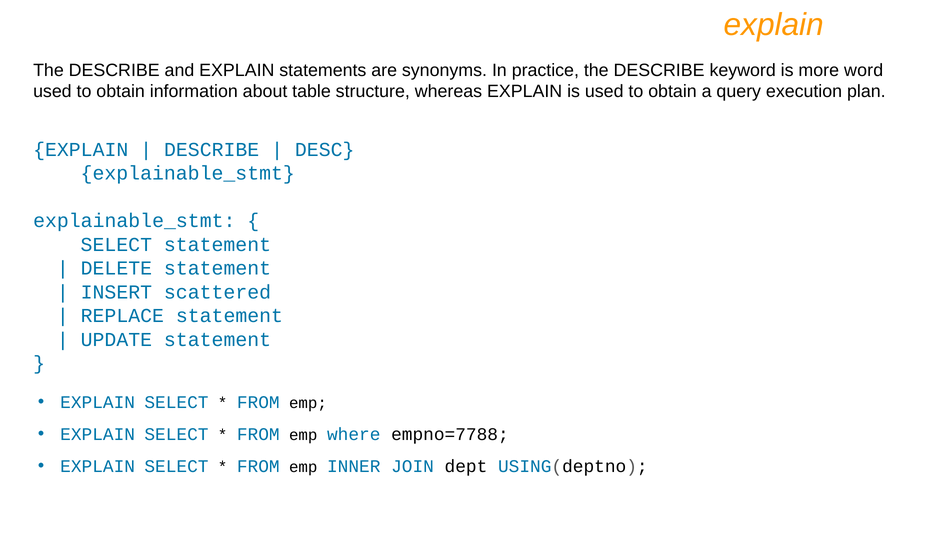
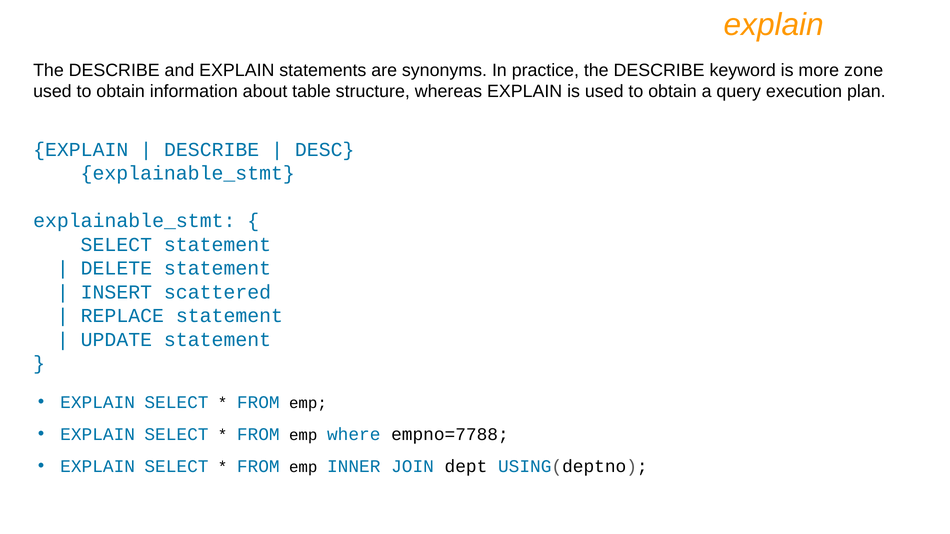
word: word -> zone (864, 70)
